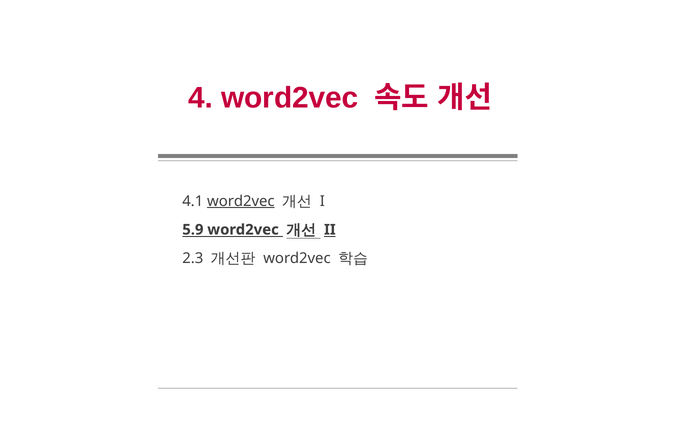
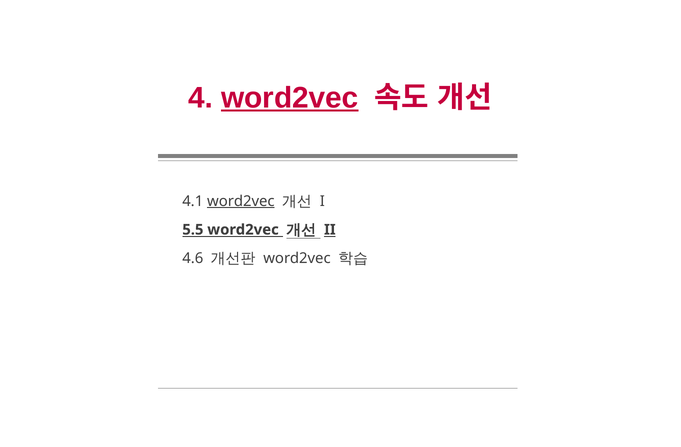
word2vec underline: none -> present (290, 98)
5.9: 5.9 -> 5.5 (193, 230)
2.3: 2.3 -> 4.6 (193, 258)
